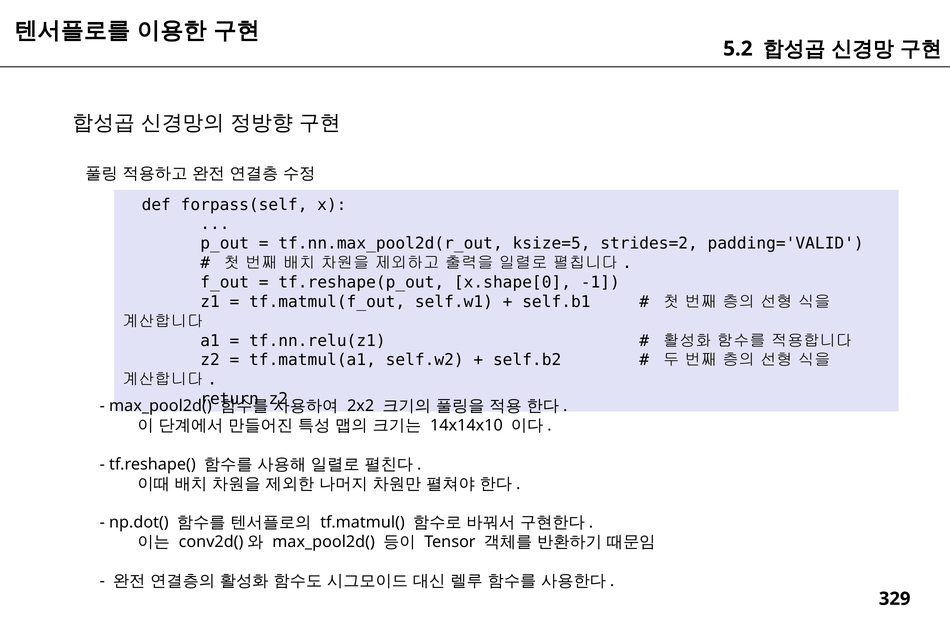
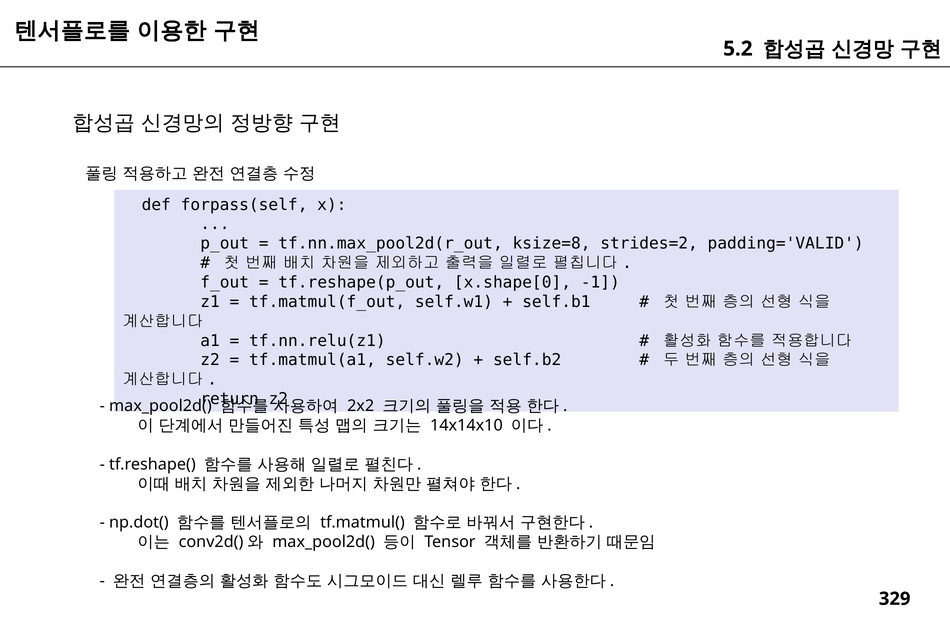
ksize=5: ksize=5 -> ksize=8 (552, 244)
